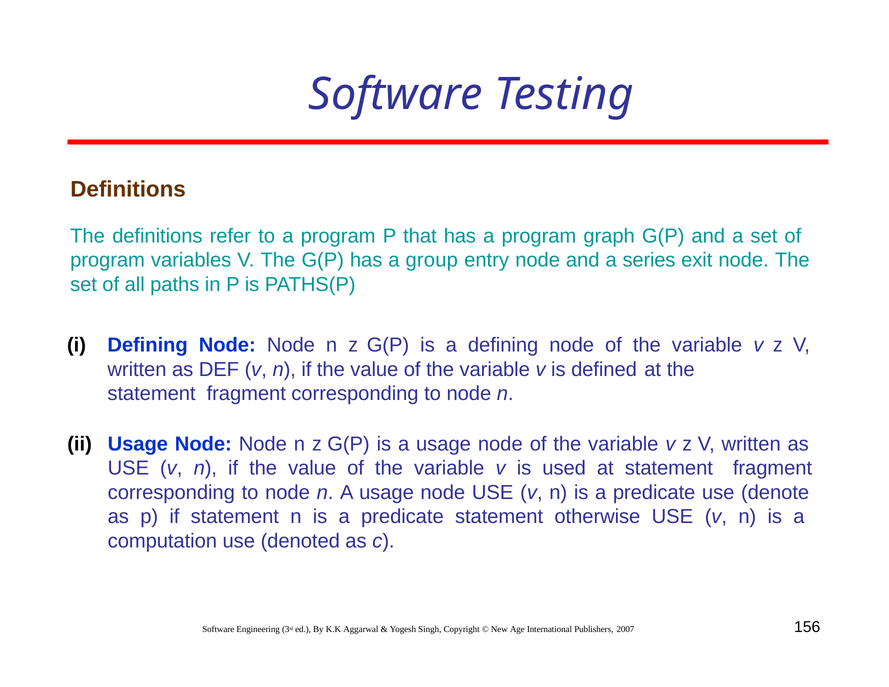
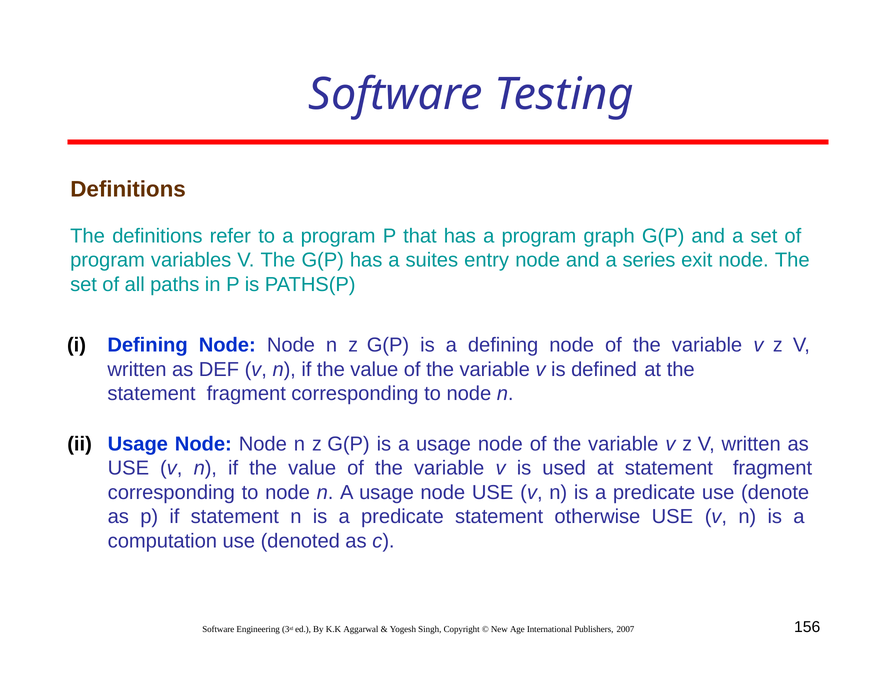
group: group -> suites (432, 260)
